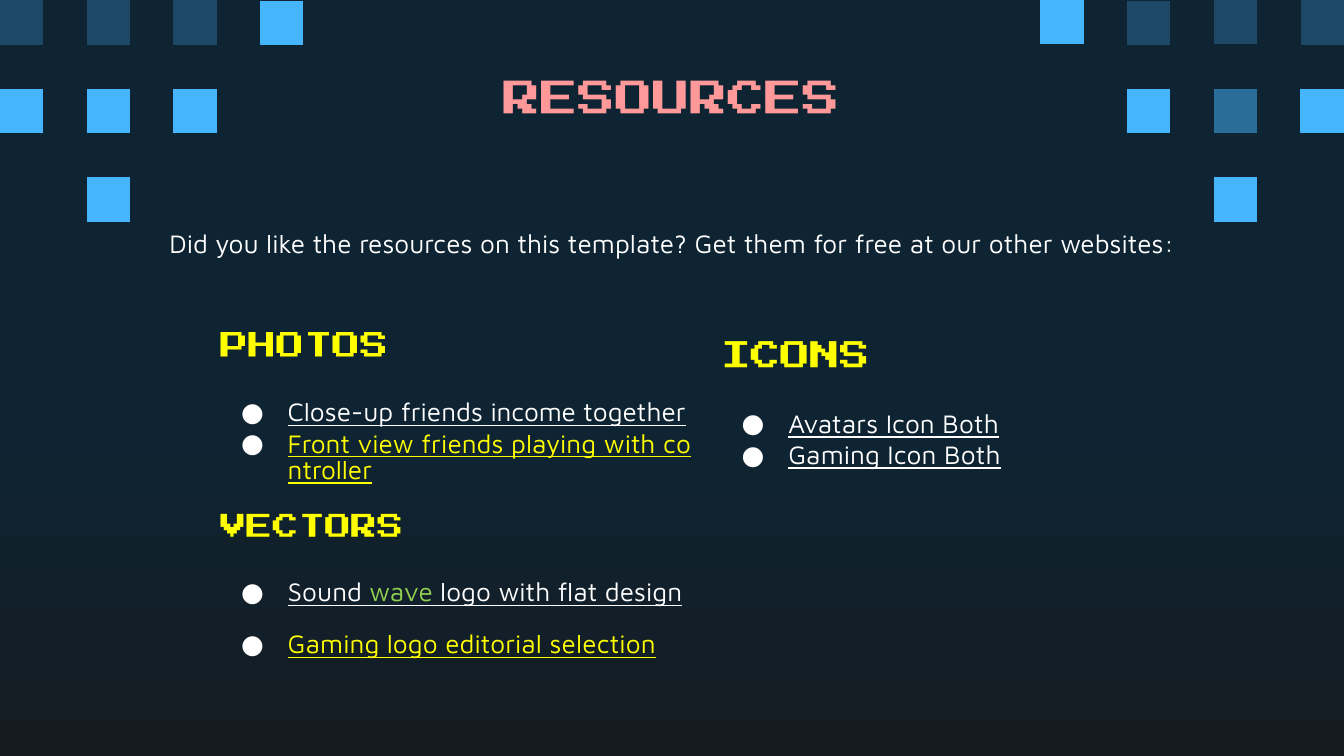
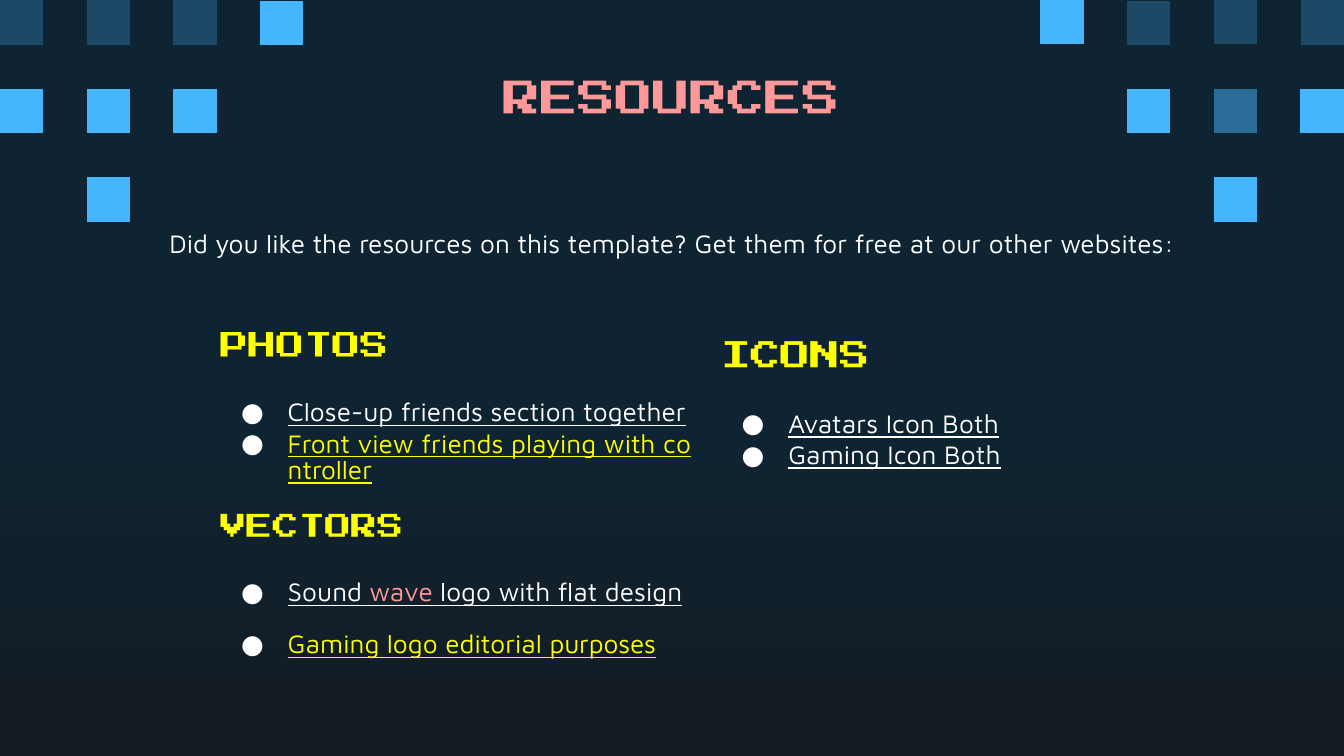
income: income -> section (533, 413)
wave colour: light green -> pink (401, 593)
selection: selection -> purposes (603, 645)
